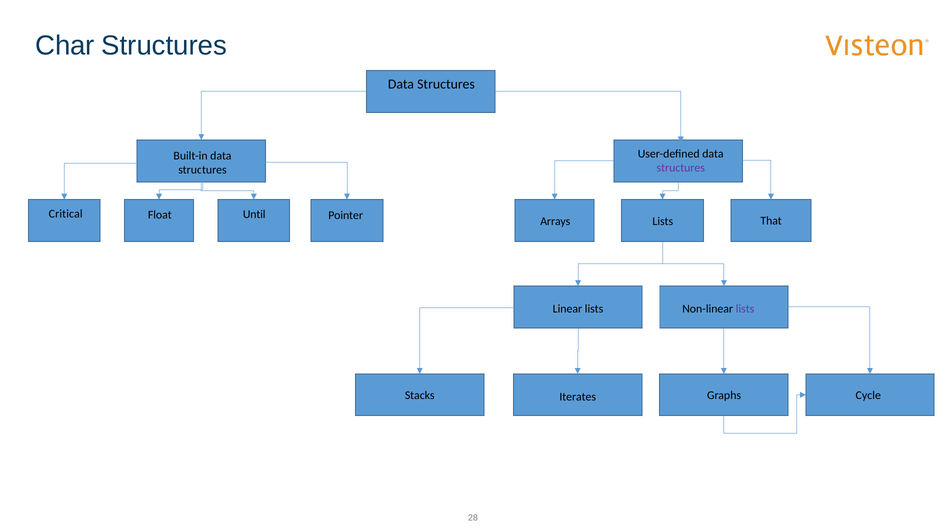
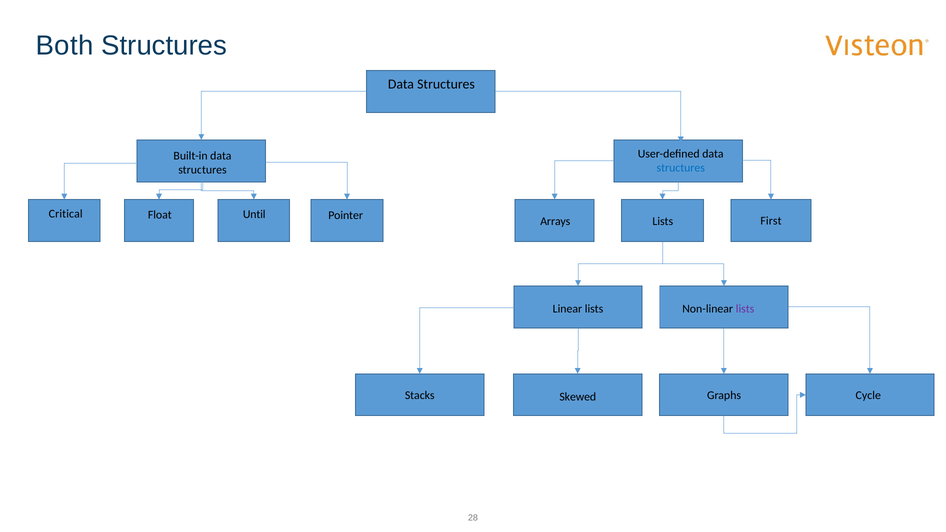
Char: Char -> Both (65, 46)
structures colour: purple -> blue (681, 168)
That: That -> First (771, 221)
Iterates: Iterates -> Skewed (578, 397)
